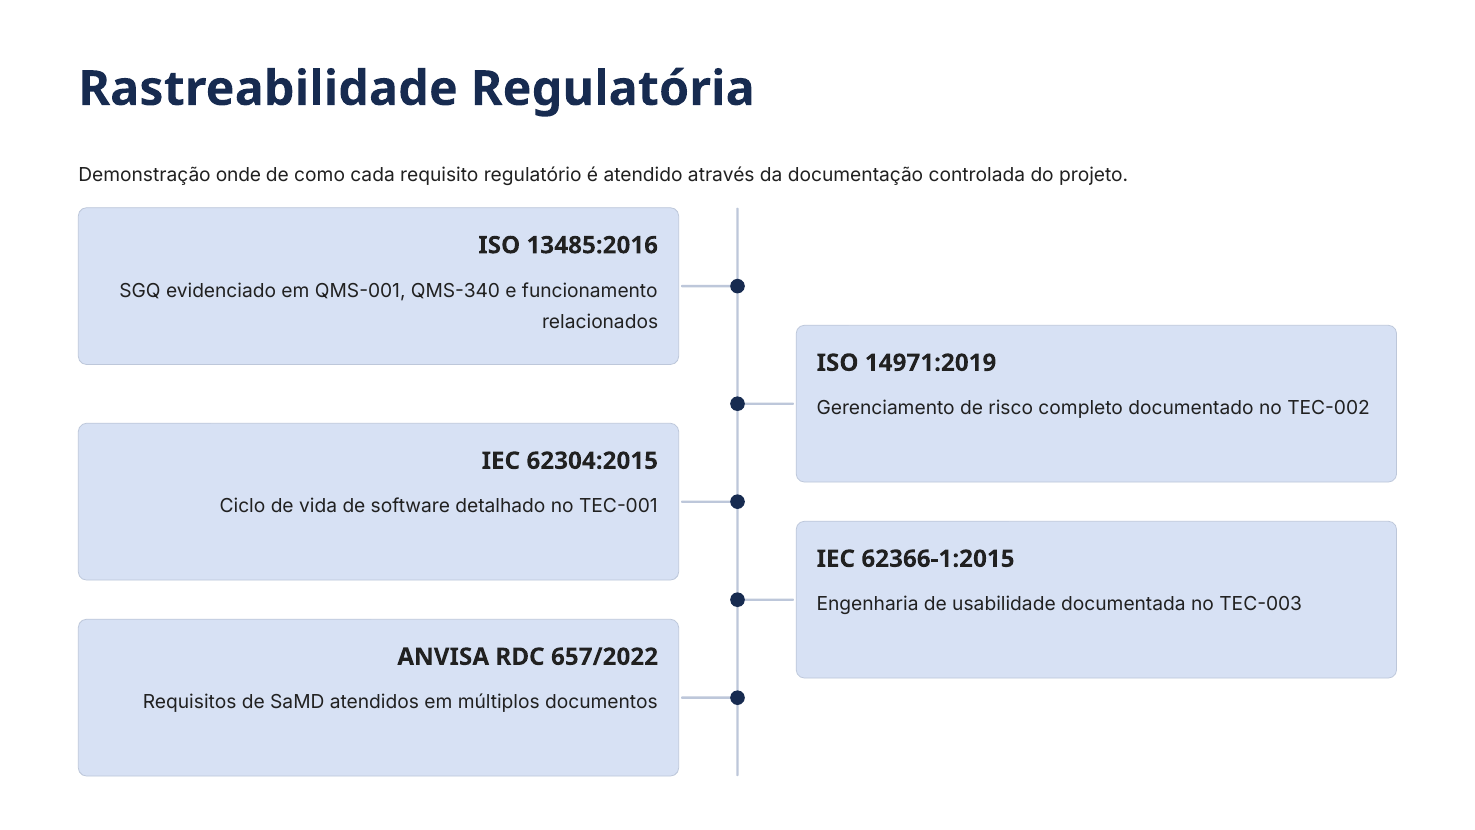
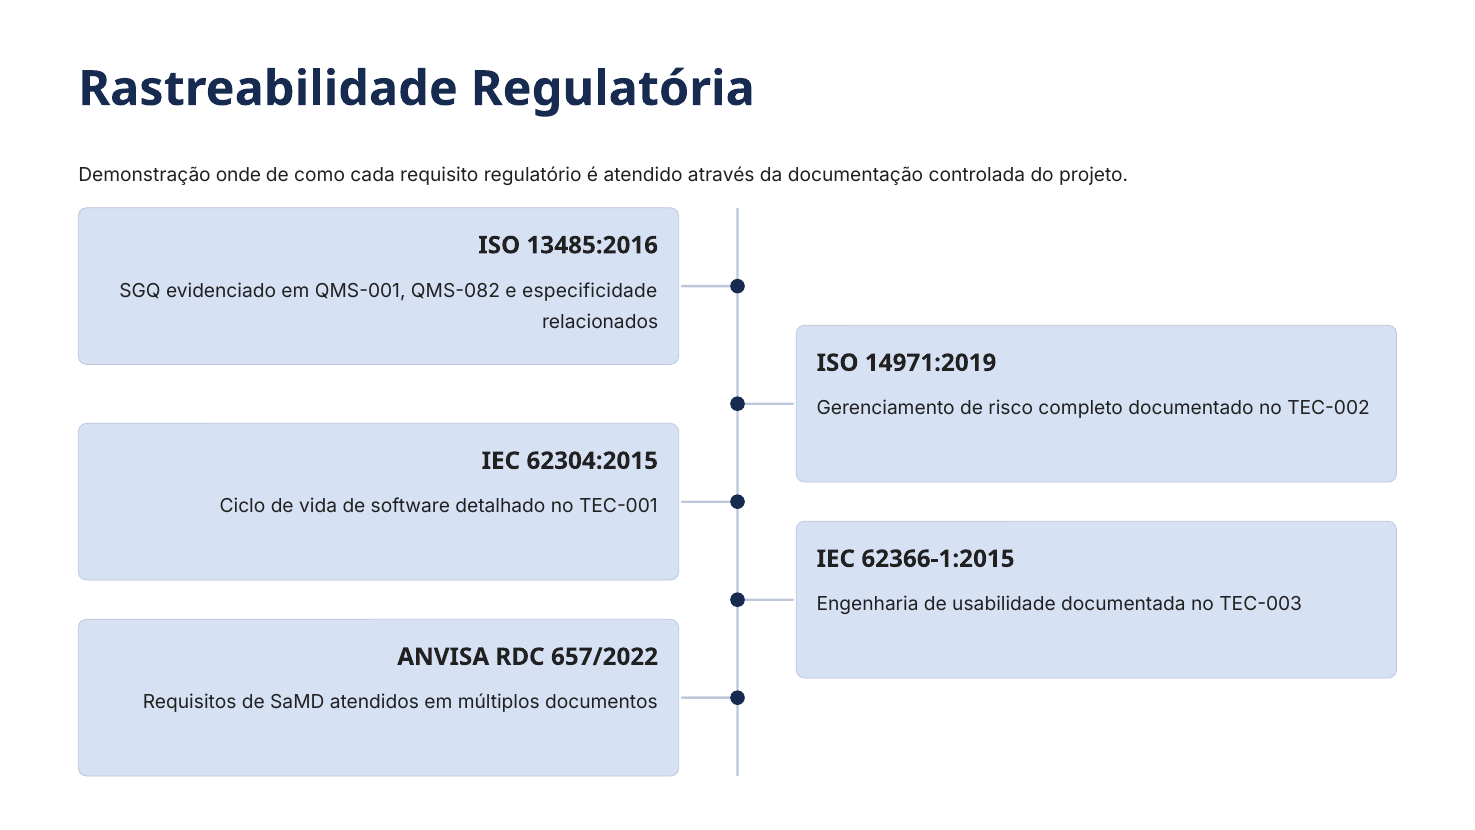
QMS-340: QMS-340 -> QMS-082 (455, 291)
funcionamento: funcionamento -> especificidade (590, 291)
